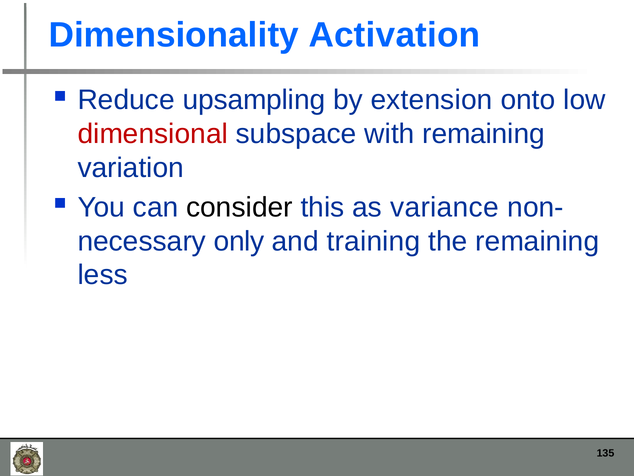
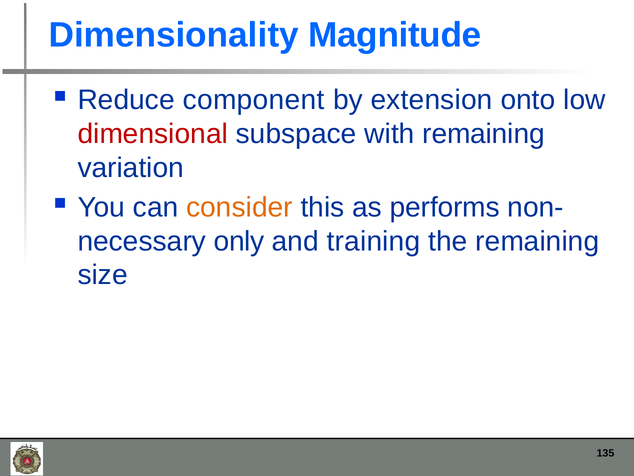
Activation: Activation -> Magnitude (395, 35)
upsampling: upsampling -> component (254, 100)
consider colour: black -> orange (239, 207)
variance: variance -> performs (445, 207)
less: less -> size (103, 275)
